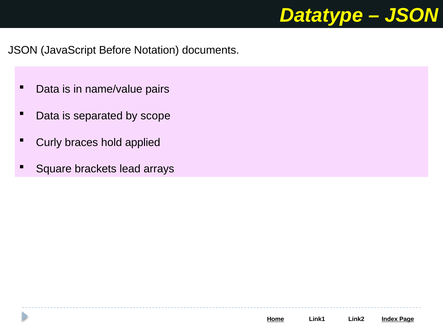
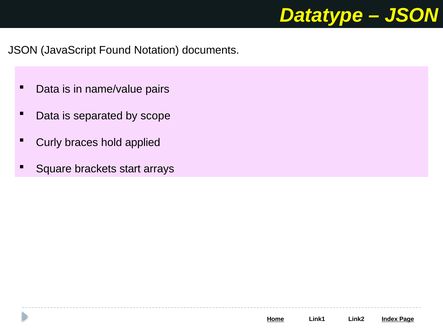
Before: Before -> Found (115, 50)
lead: lead -> start (130, 169)
